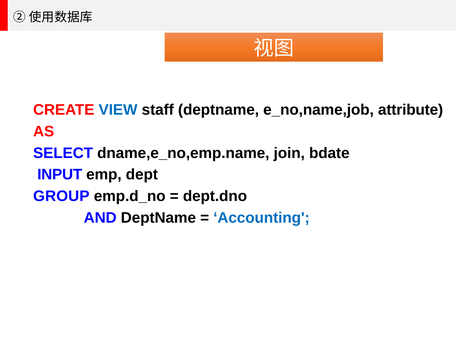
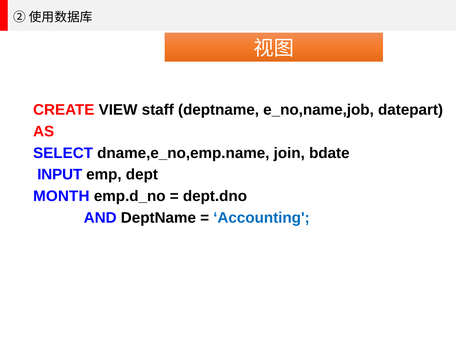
VIEW colour: blue -> black (118, 110)
attribute: attribute -> datepart (411, 110)
GROUP: GROUP -> MONTH (61, 196)
